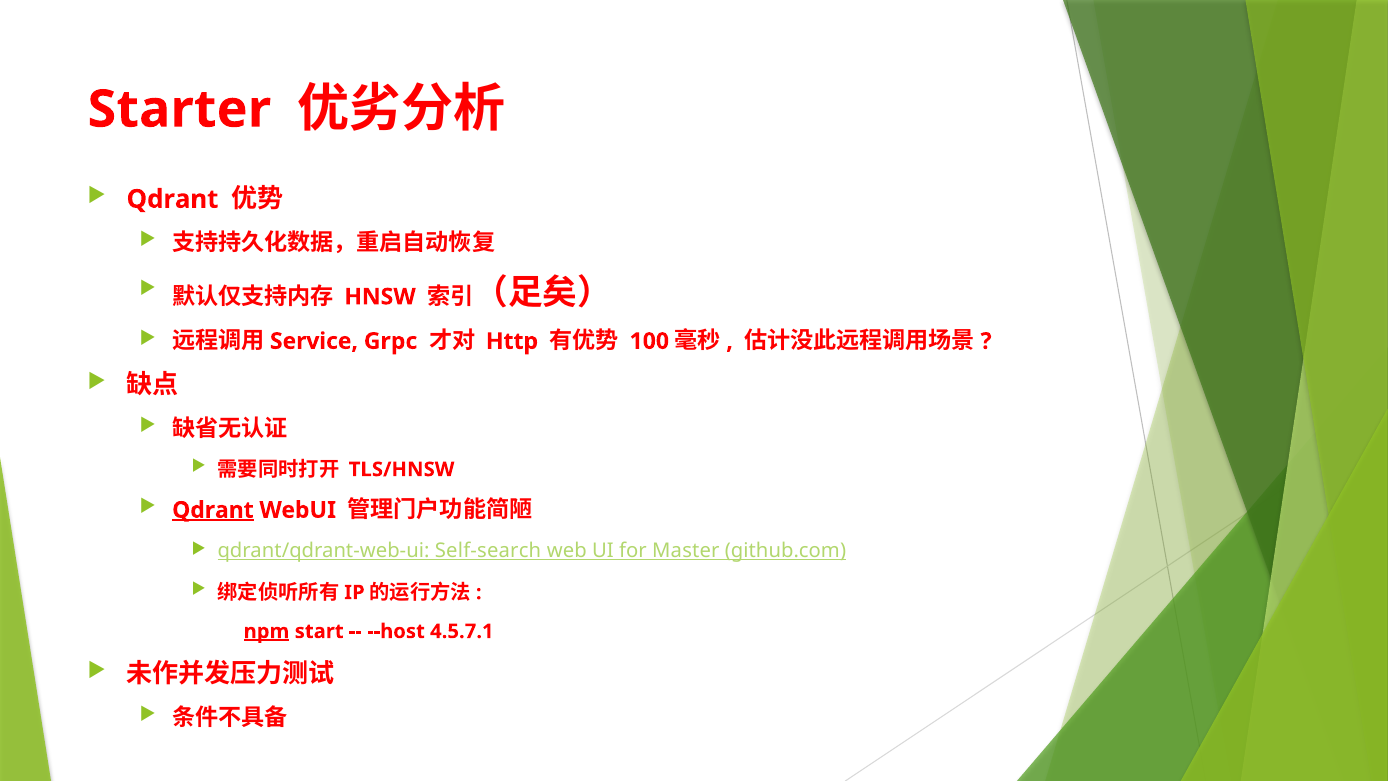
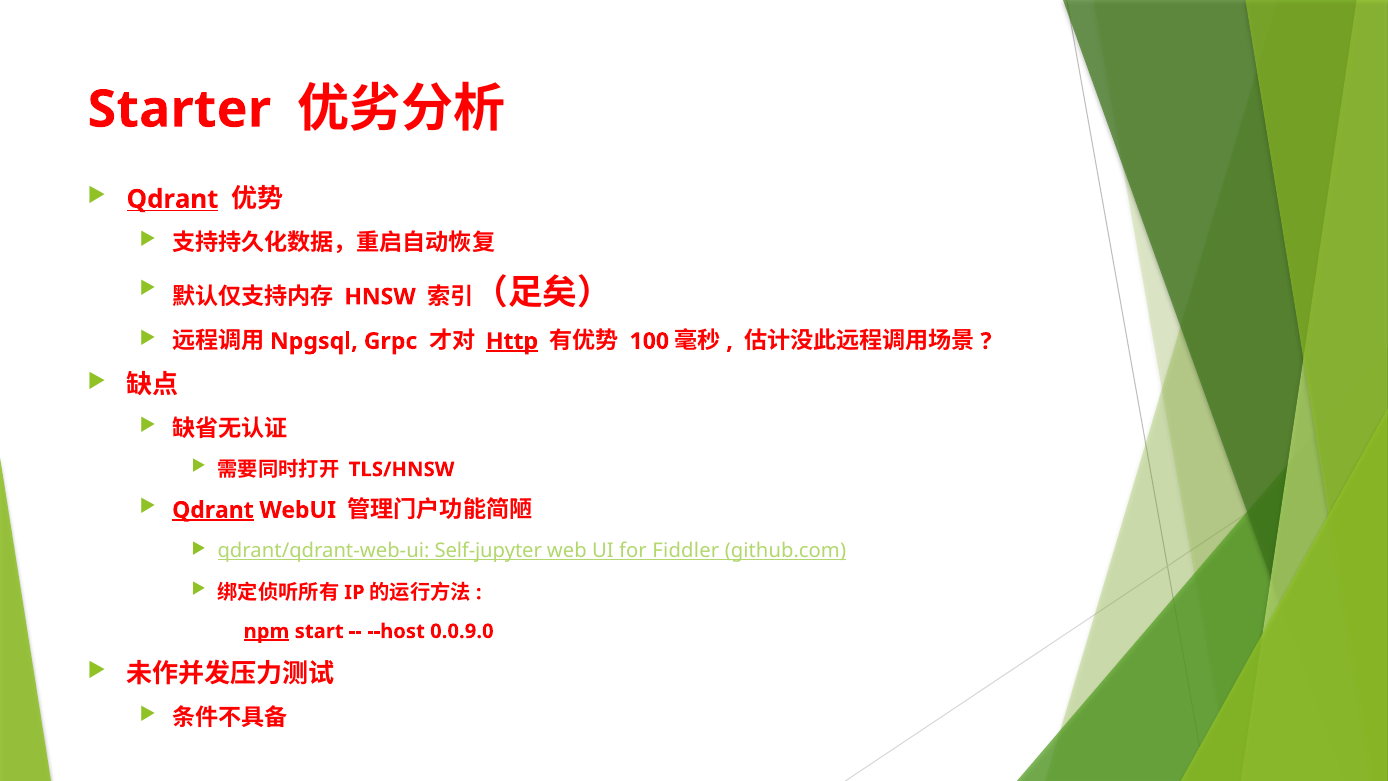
Qdrant underline: none -> present (172, 199)
Service: Service -> Npgsql (314, 341)
Http underline: none -> present (512, 341)
Self-search: Self-search -> Self-jupyter (488, 550)
Master: Master -> Fiddler (686, 550)
4.5.7.1: 4.5.7.1 -> 0.0.9.0 (462, 631)
